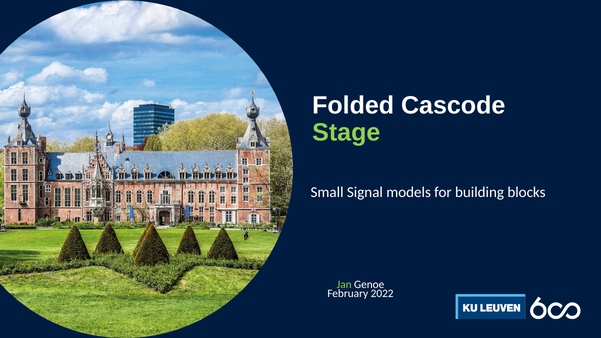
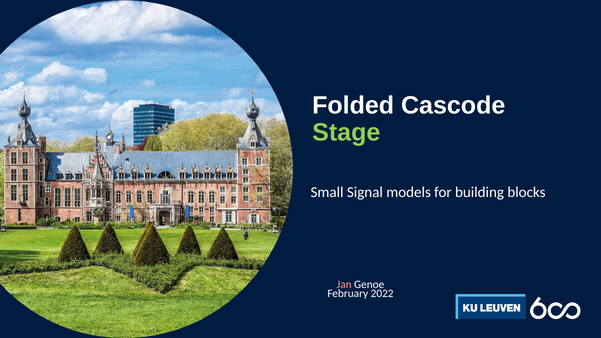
Jan colour: light green -> pink (344, 285)
